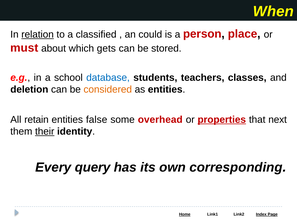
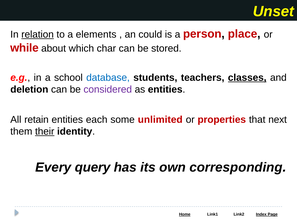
When: When -> Unset (273, 11)
classified: classified -> elements (96, 34)
must: must -> while (24, 48)
gets: gets -> char (106, 48)
classes underline: none -> present (247, 78)
considered colour: orange -> purple (108, 89)
false: false -> each (97, 119)
overhead: overhead -> unlimited (160, 119)
properties underline: present -> none (222, 119)
